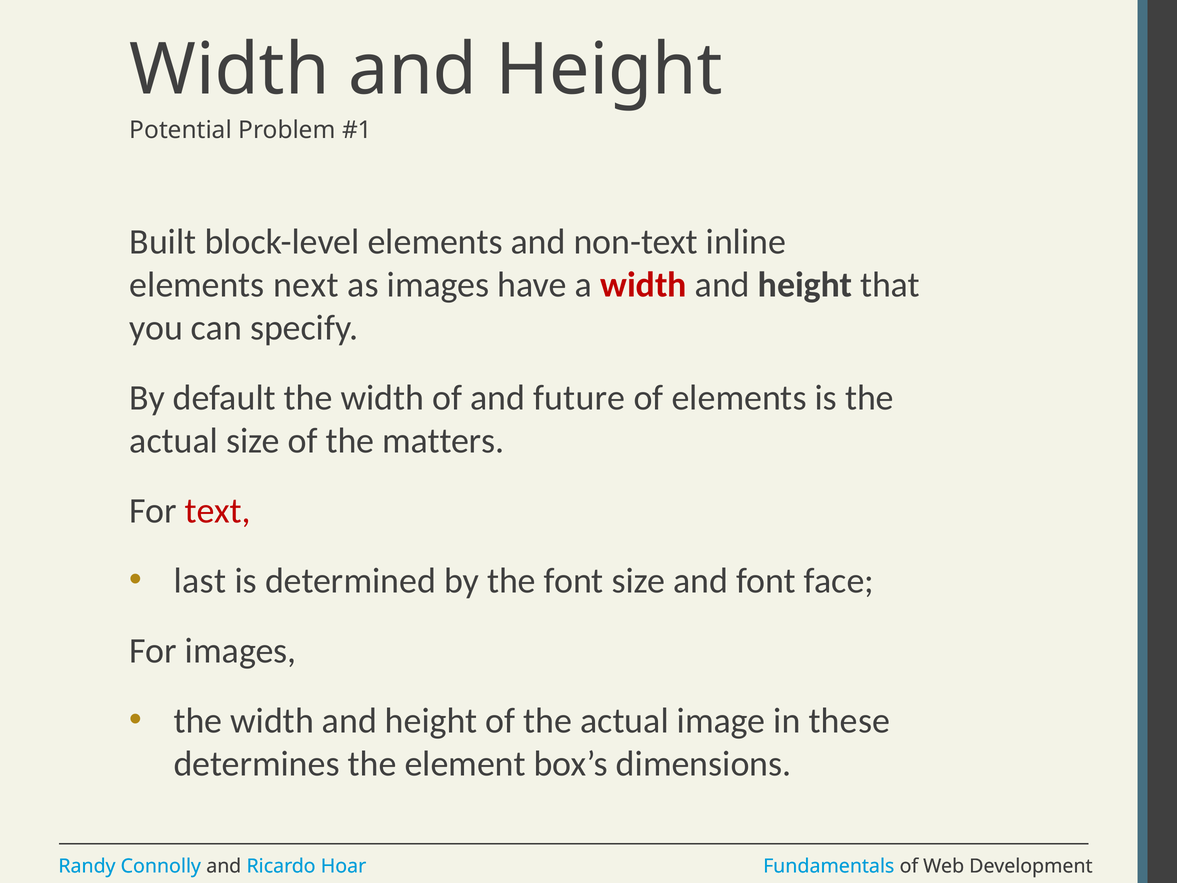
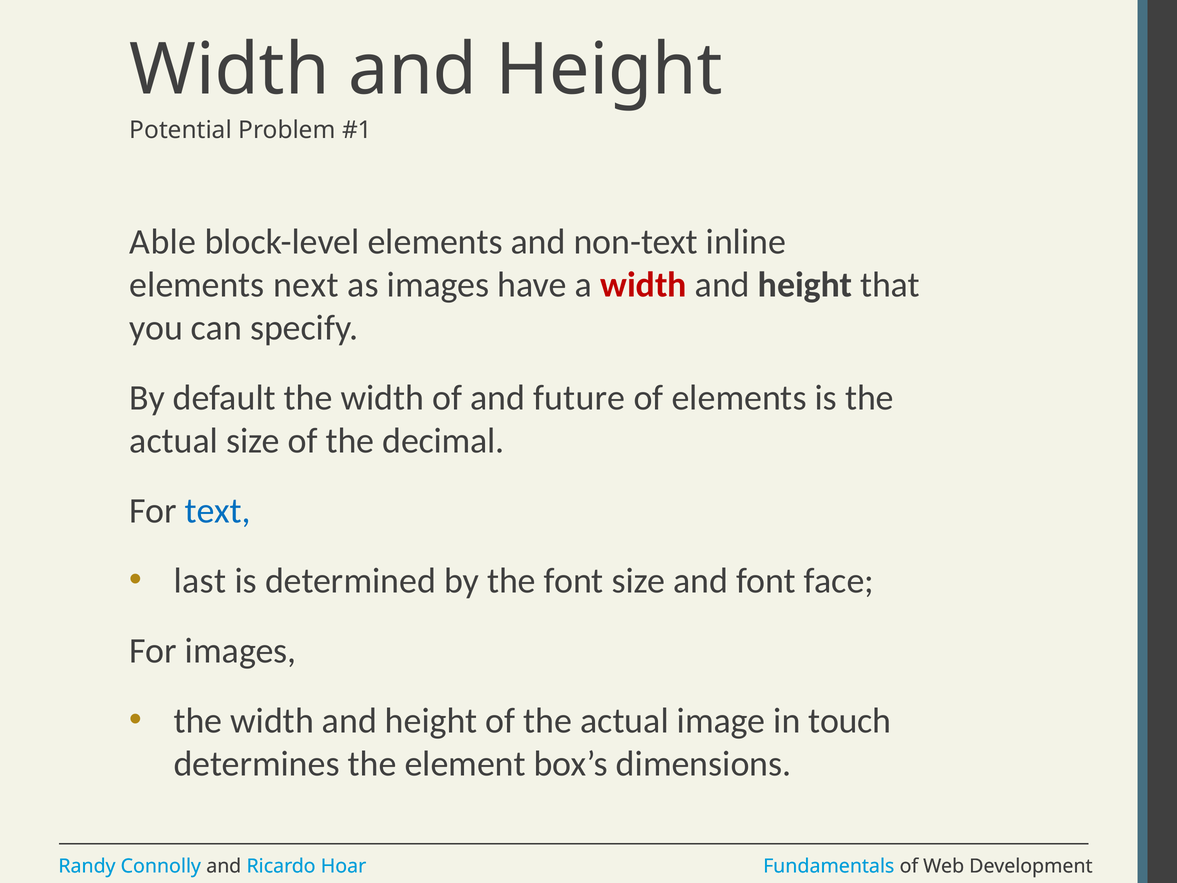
Built: Built -> Able (163, 242)
matters: matters -> decimal (443, 441)
text colour: red -> blue (218, 511)
these: these -> touch (850, 721)
